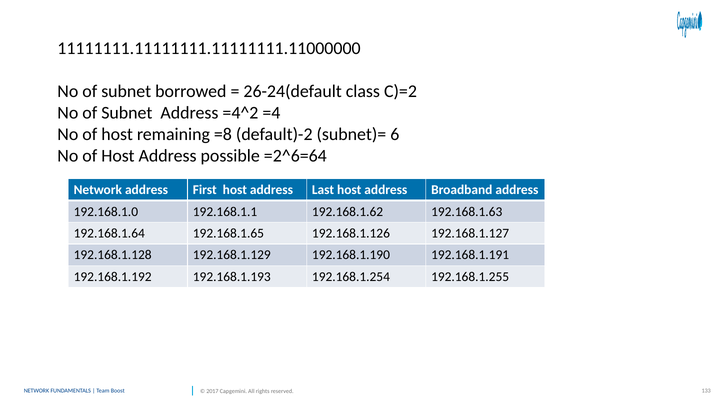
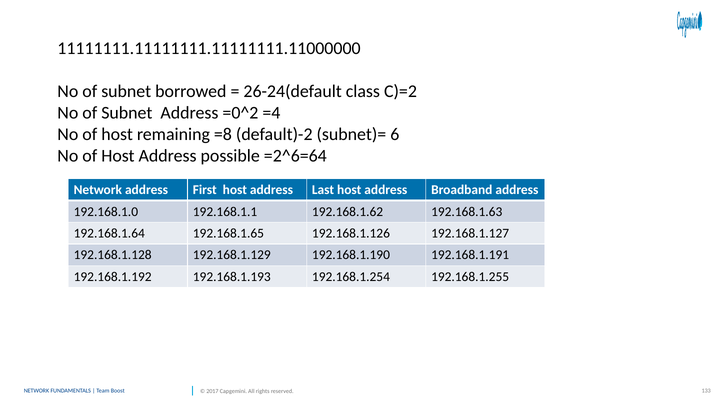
=4^2: =4^2 -> =0^2 (240, 113)
